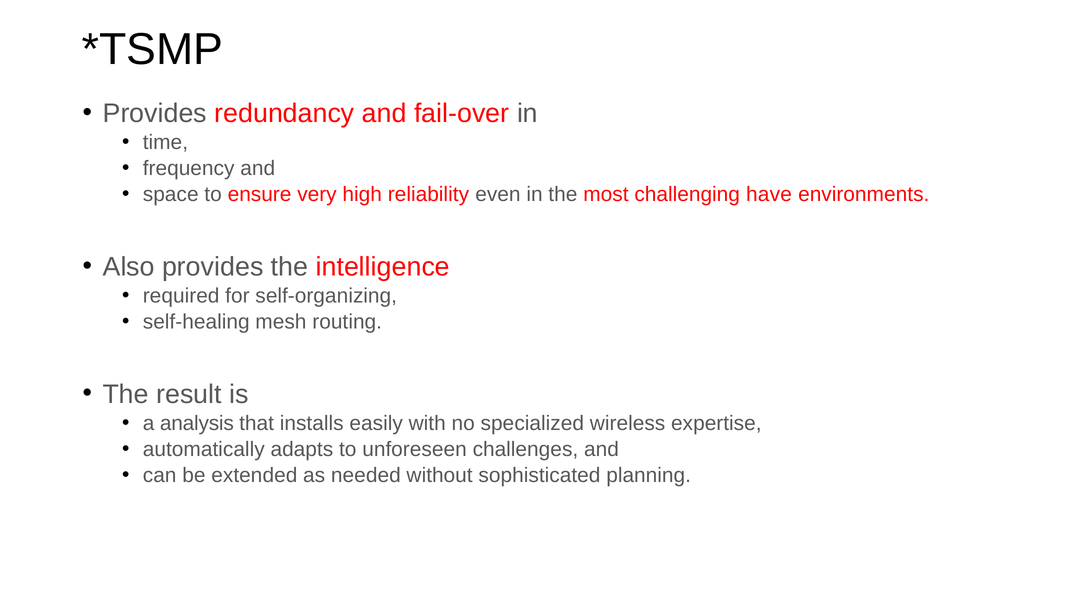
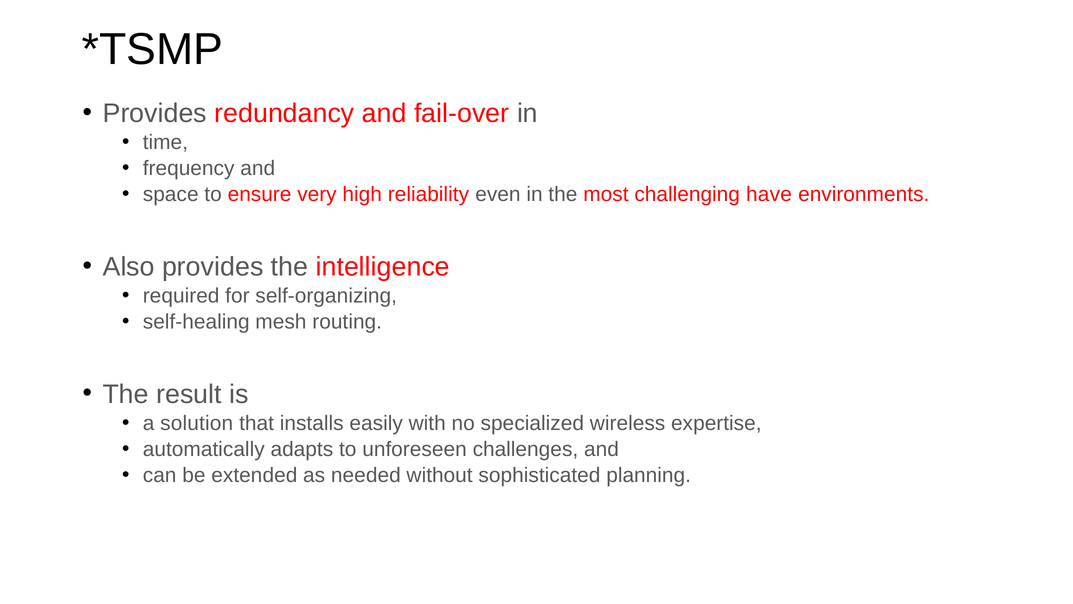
analysis: analysis -> solution (197, 423)
